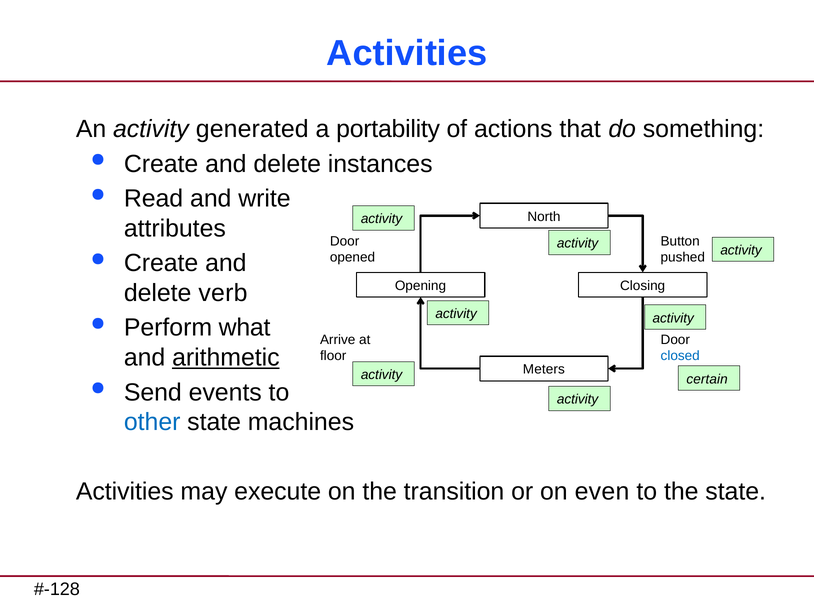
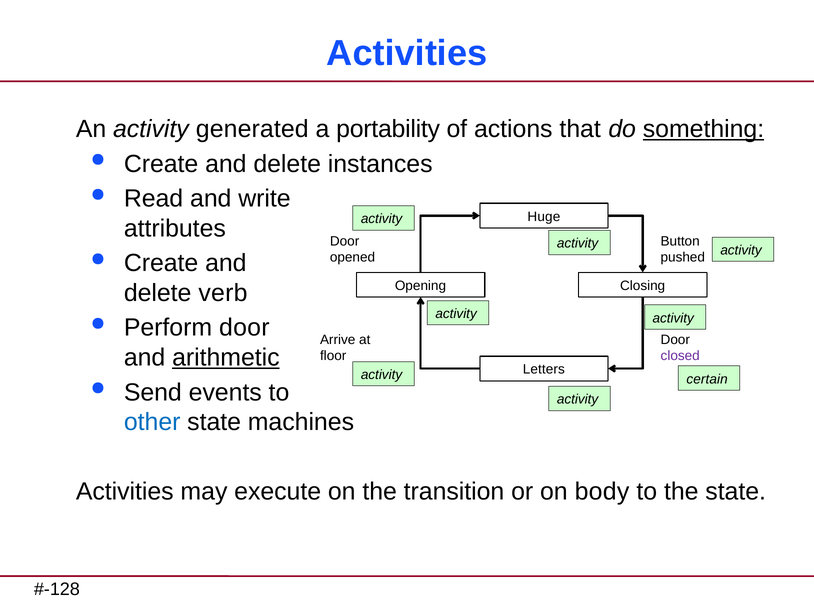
something underline: none -> present (703, 129)
North: North -> Huge (544, 217)
Perform what: what -> door (244, 328)
closed colour: blue -> purple (680, 356)
Meters: Meters -> Letters (544, 370)
even: even -> body (602, 492)
